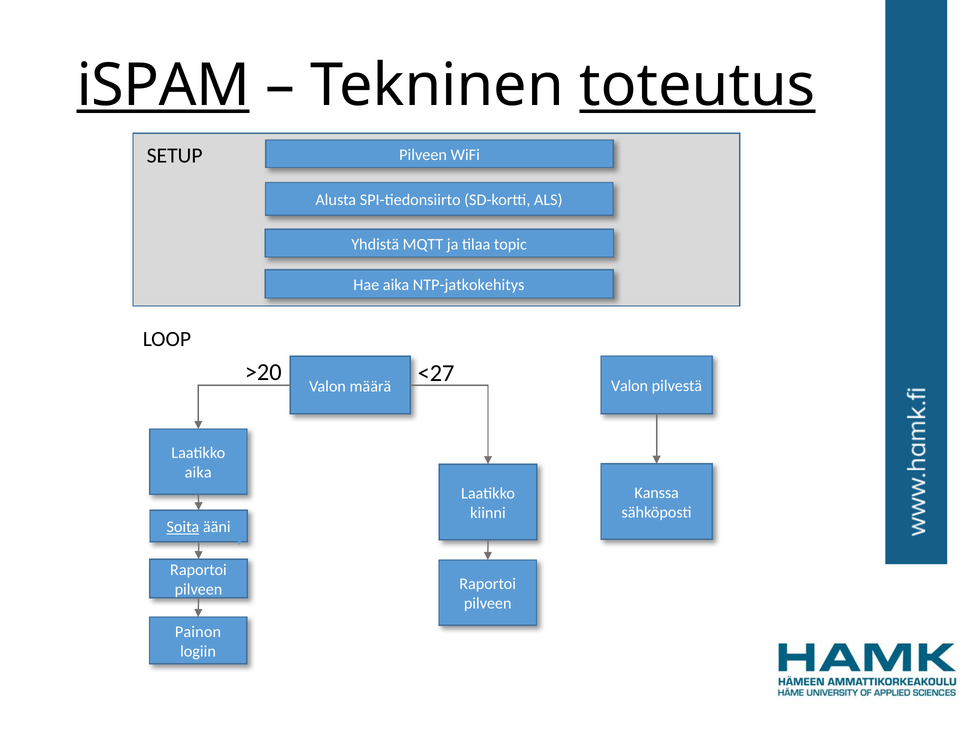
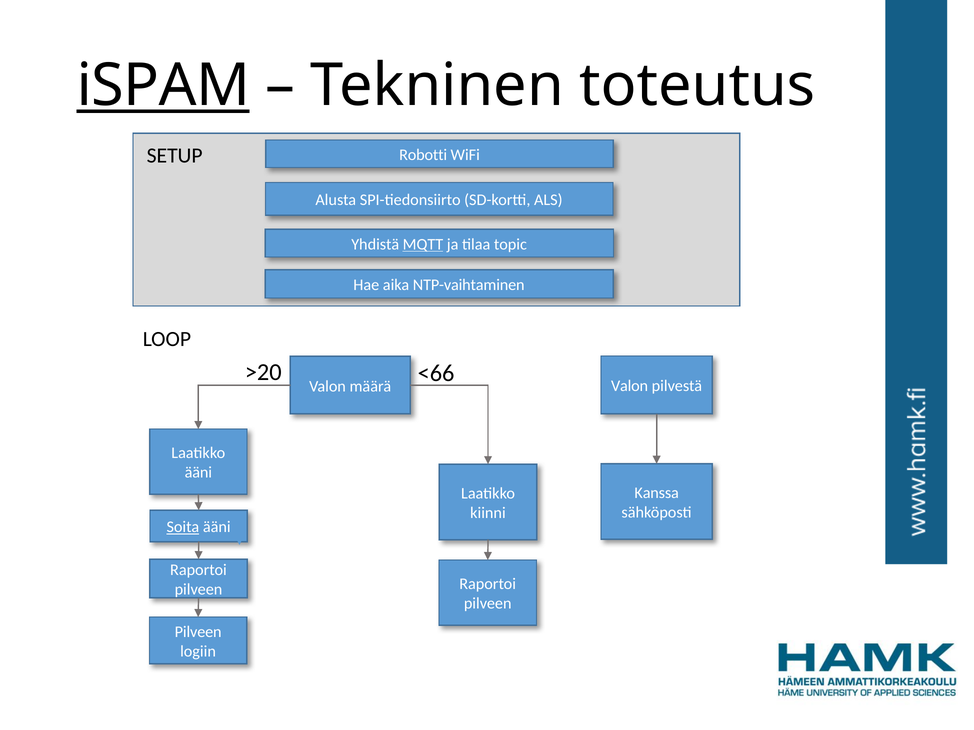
toteutus underline: present -> none (697, 86)
Pilveen: Pilveen -> Robotti (423, 155)
MQTT underline: none -> present (423, 244)
NTP-jatkokehitys: NTP-jatkokehitys -> NTP-vaihtaminen (469, 285)
<27: <27 -> <66 (436, 373)
aika: aika -> ääni (198, 473)
Painon: Painon -> Pilveen (198, 632)
